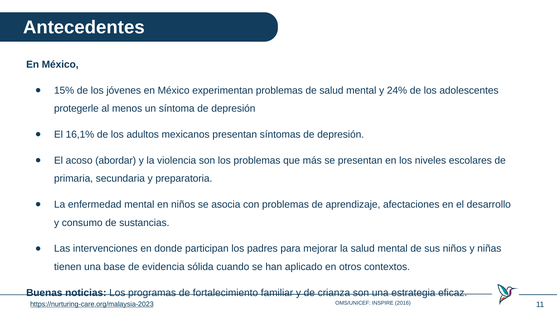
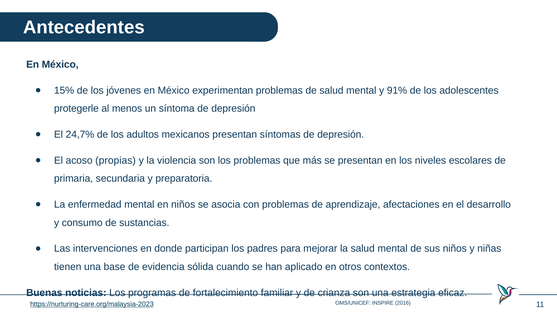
24%: 24% -> 91% (397, 90)
16,1%: 16,1% -> 24,7% (80, 134)
abordar: abordar -> propias (116, 160)
